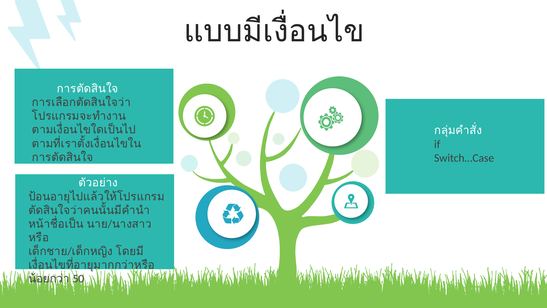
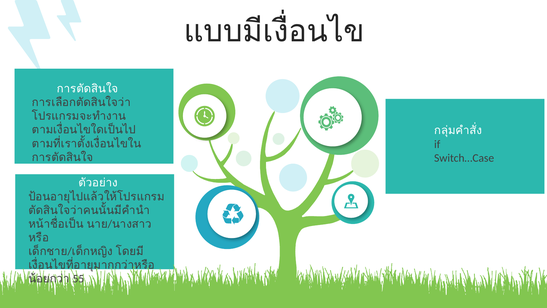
50: 50 -> 55 (78, 279)
